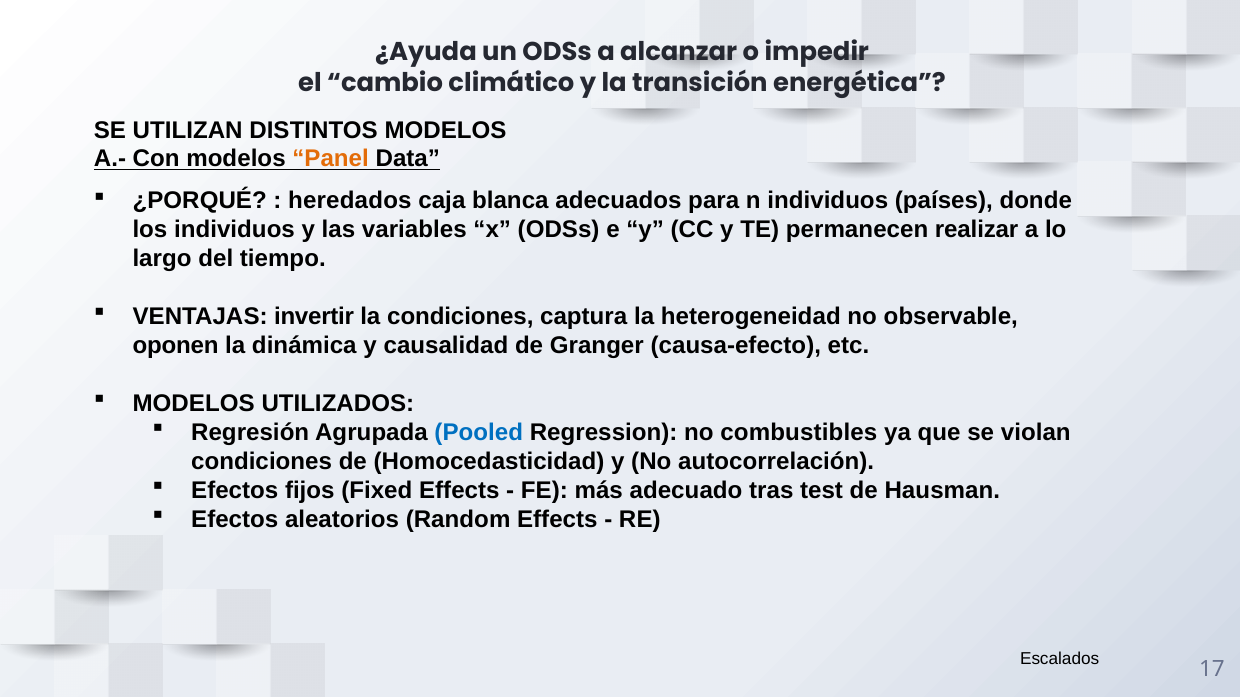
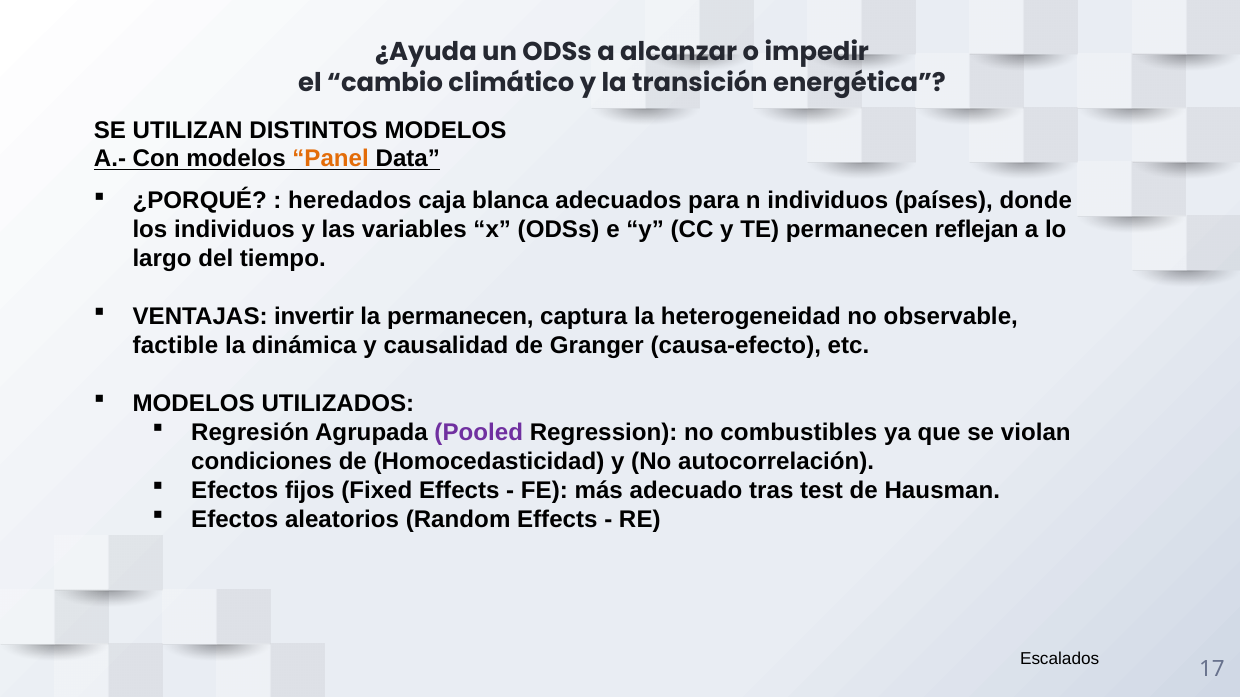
realizar: realizar -> reflejan (977, 230)
la condiciones: condiciones -> permanecen (460, 317)
oponen: oponen -> factible (175, 346)
Pooled colour: blue -> purple (479, 433)
